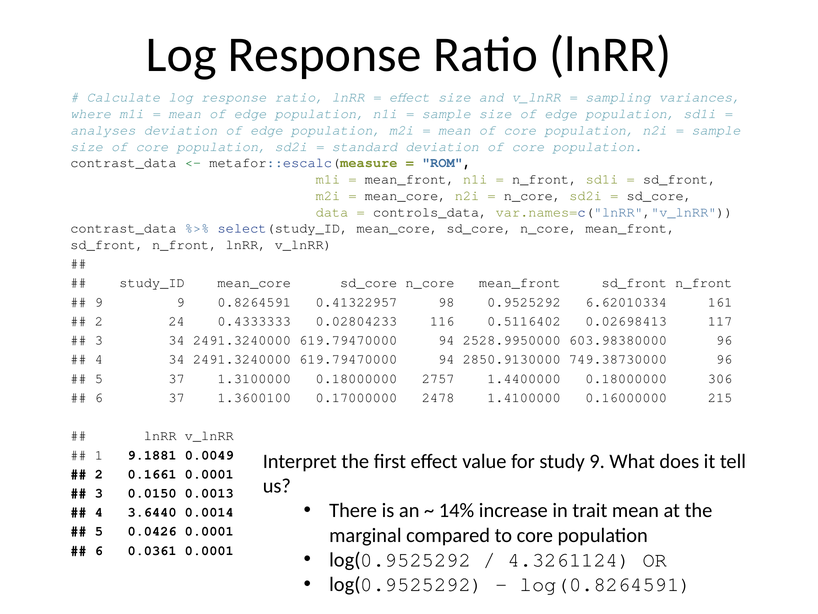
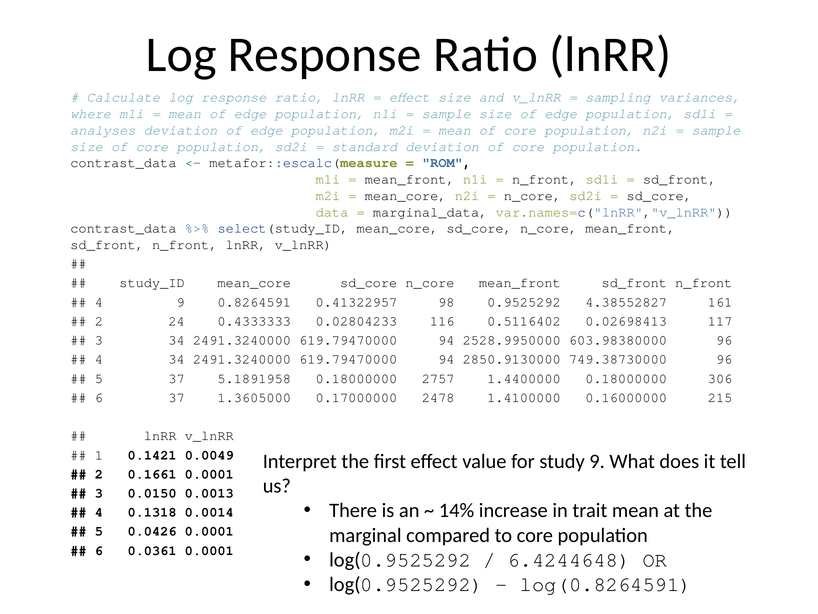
controls_data: controls_data -> marginal_data (430, 212)
9: 9 -> 4 (99, 302)
6.62010334: 6.62010334 -> 4.38552827 (626, 302)
1.3100000: 1.3100000 -> 5.1891958 (254, 378)
1.3600100: 1.3600100 -> 1.3605000 (254, 397)
9.1881: 9.1881 -> 0.1421 (152, 455)
3.6440: 3.6440 -> 0.1318 (152, 512)
4.3261124: 4.3261124 -> 6.4244648 (569, 559)
